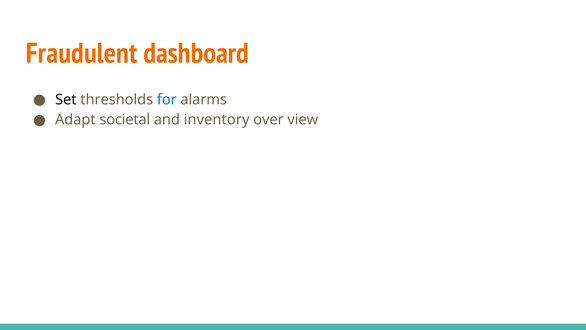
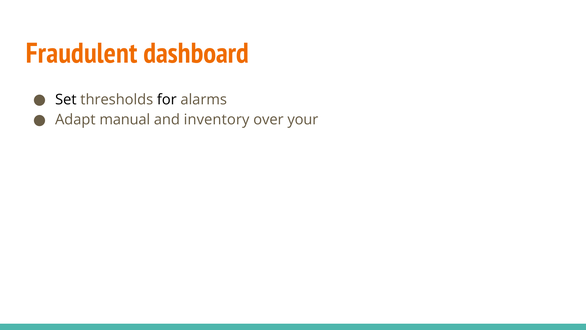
for colour: blue -> black (167, 99)
societal: societal -> manual (125, 120)
view: view -> your (303, 120)
